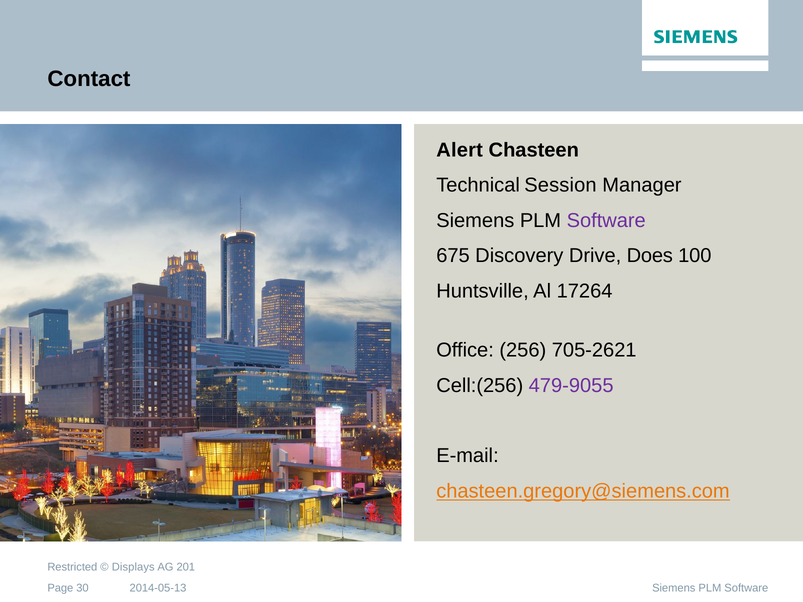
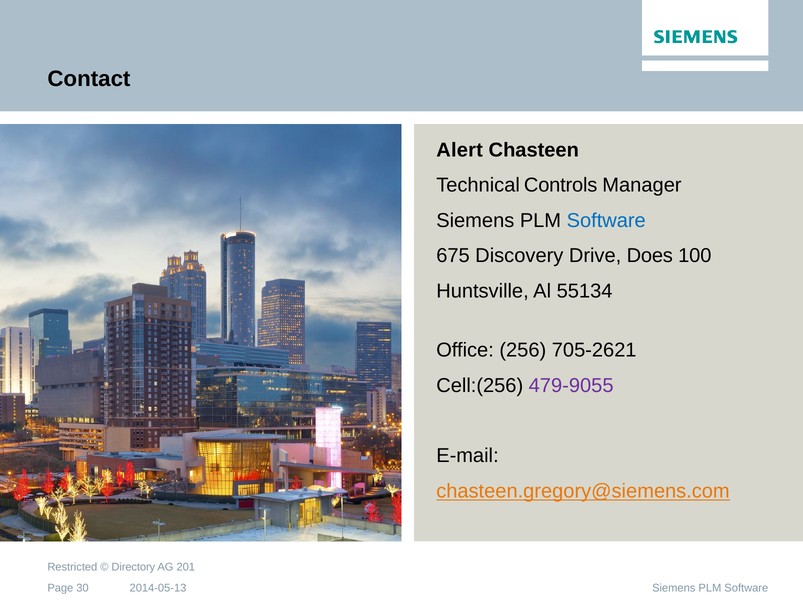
Session: Session -> Controls (561, 185)
Software colour: purple -> blue (606, 221)
17264: 17264 -> 55134 (585, 291)
Displays: Displays -> Directory (133, 567)
